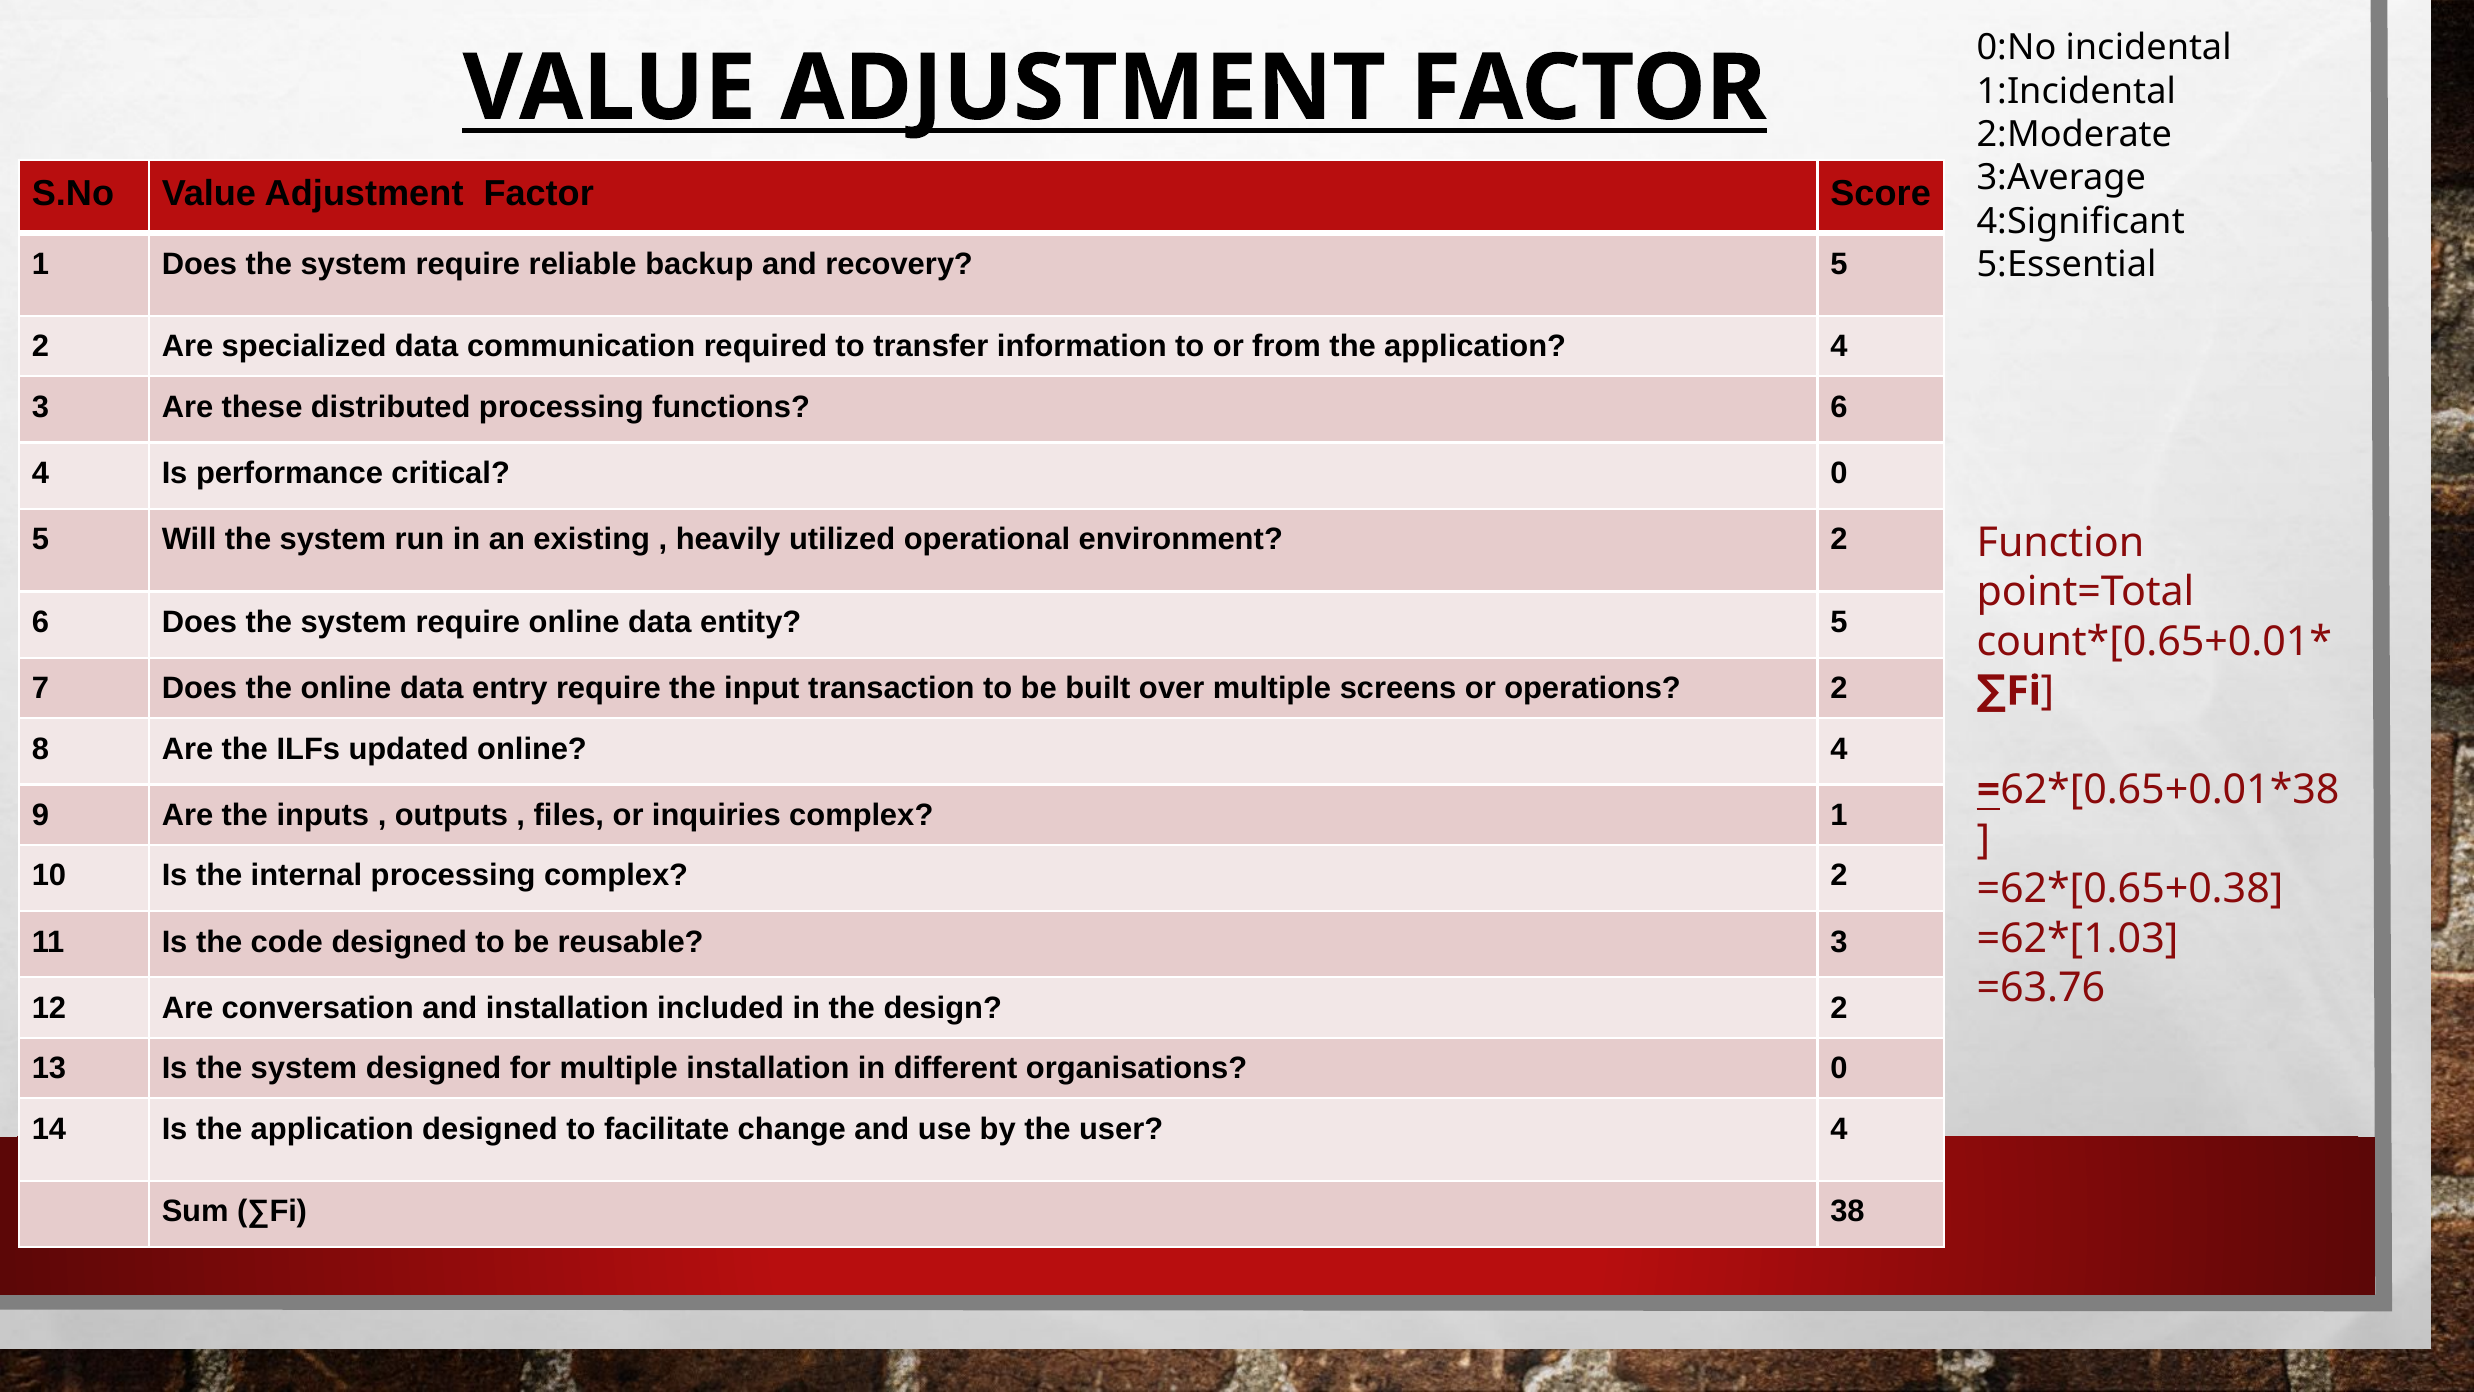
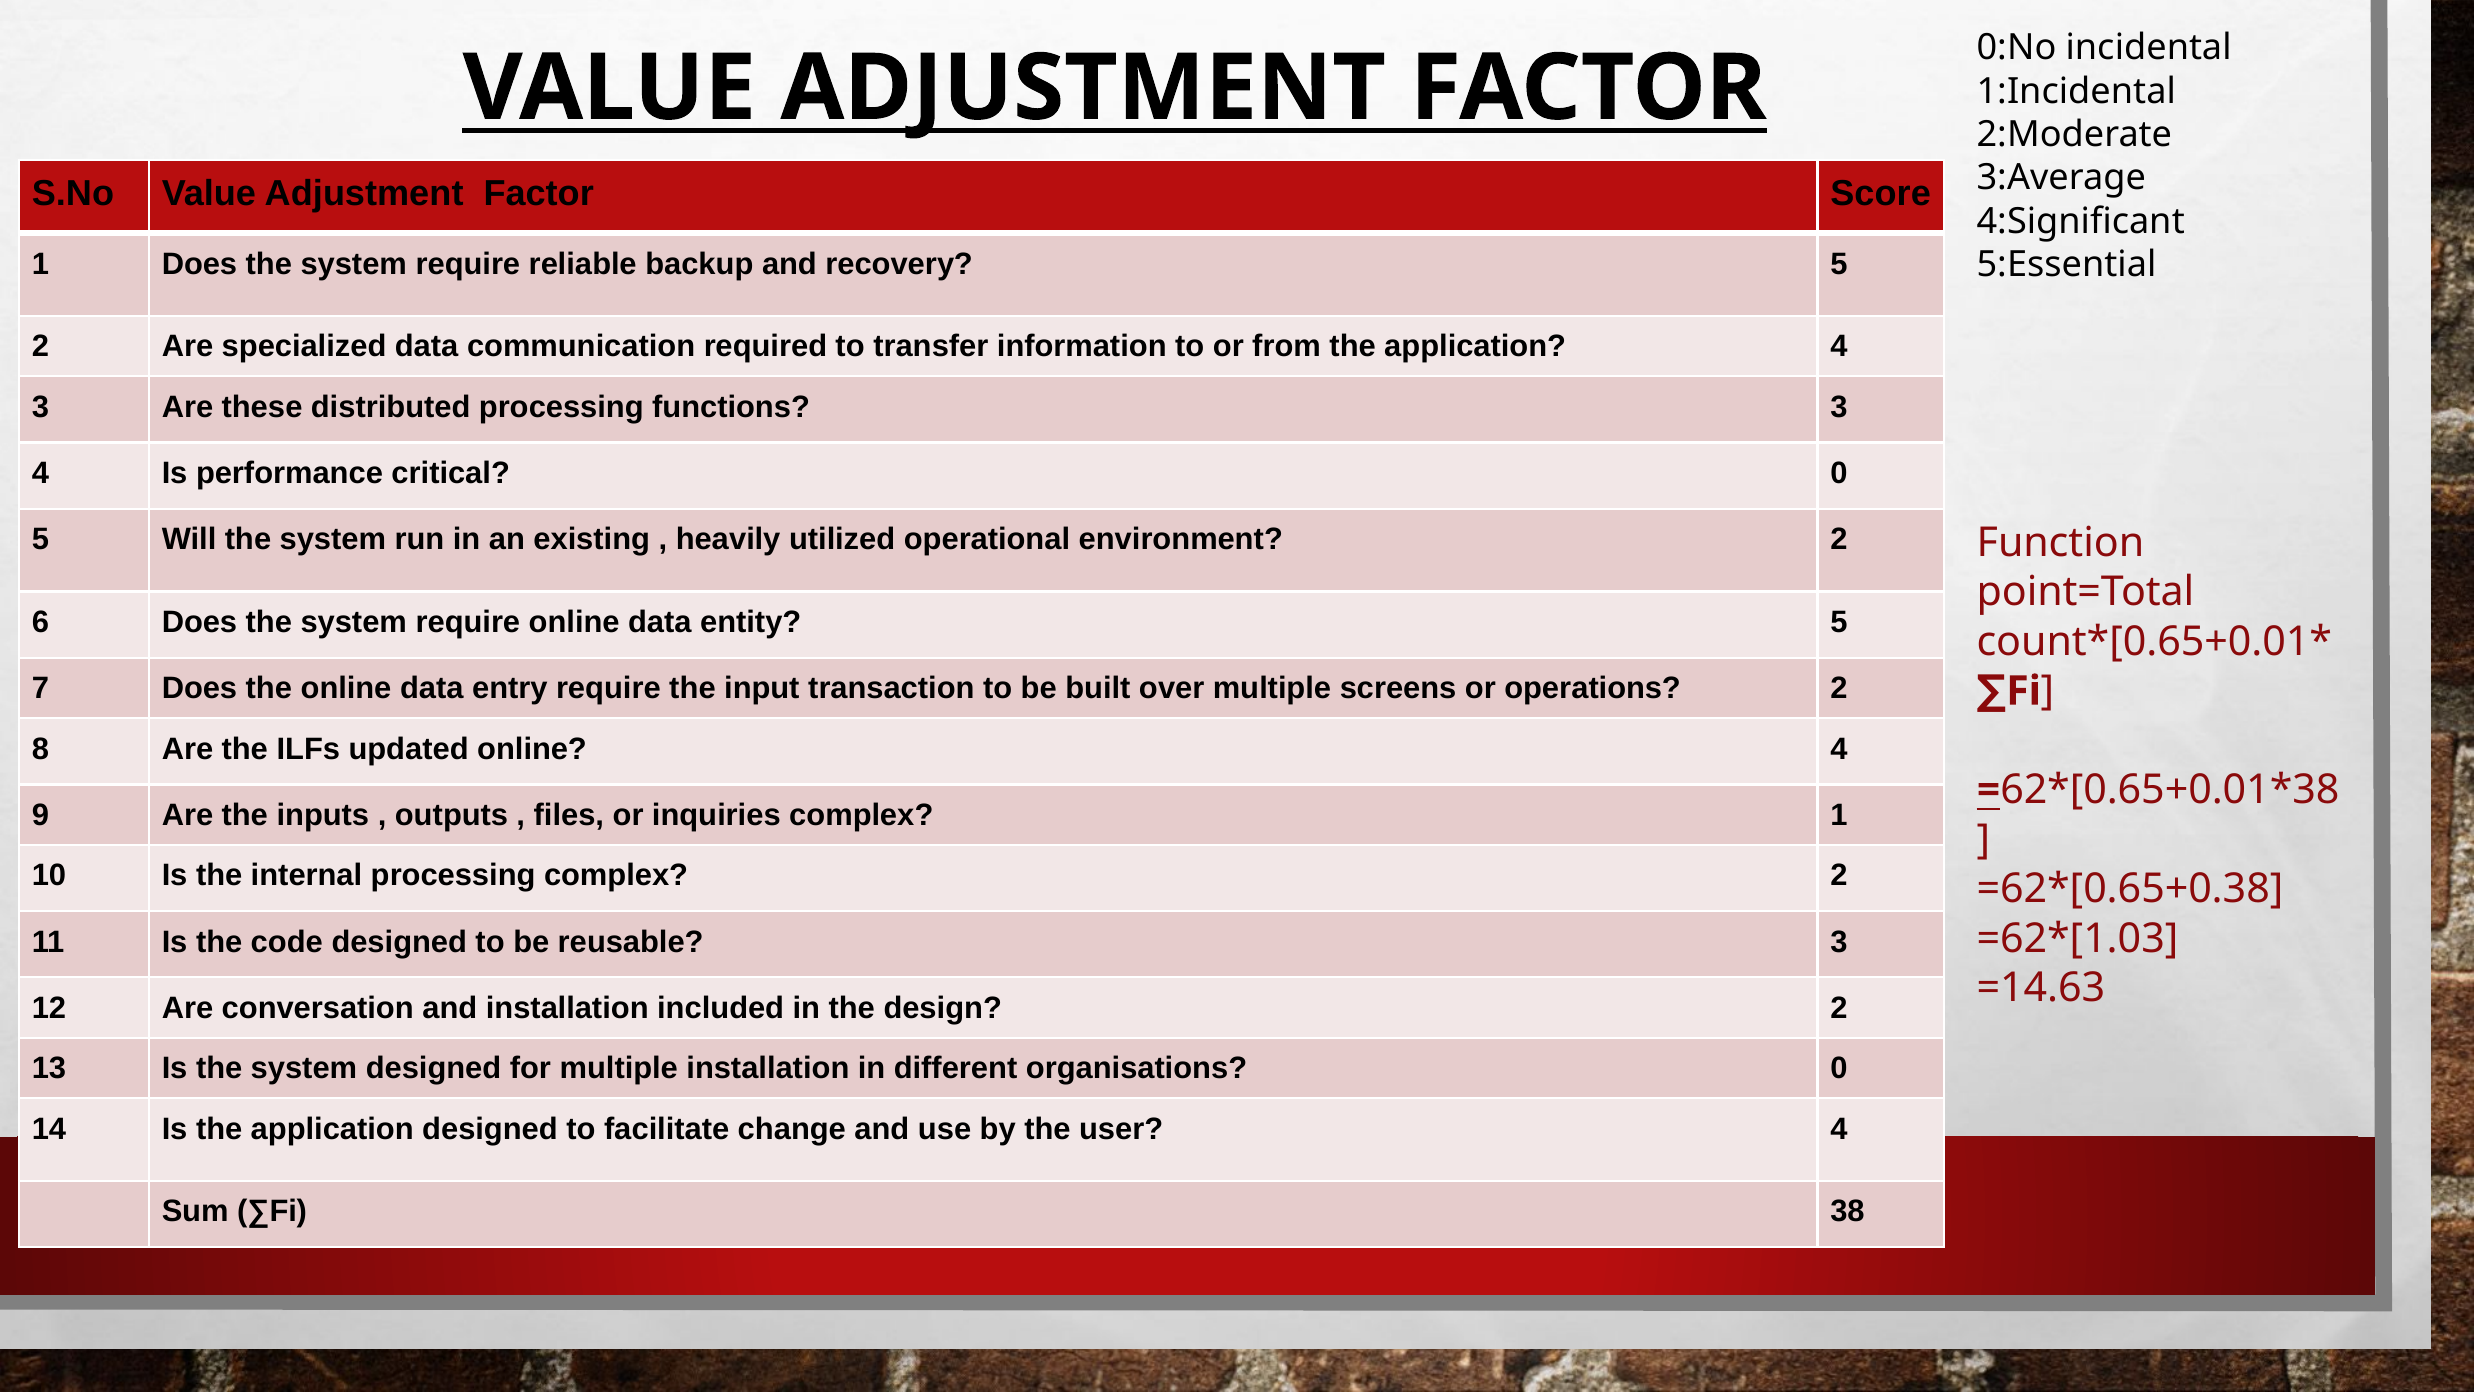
functions 6: 6 -> 3 (1839, 407)
=63.76: =63.76 -> =14.63 (2041, 988)
